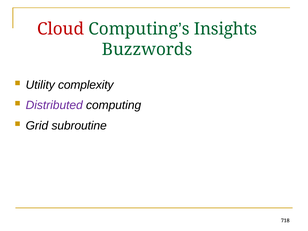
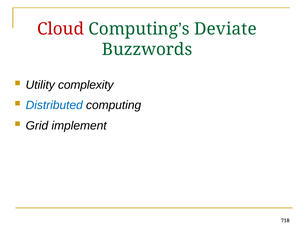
Insights: Insights -> Deviate (225, 29)
Distributed colour: purple -> blue (54, 105)
subroutine: subroutine -> implement (79, 126)
